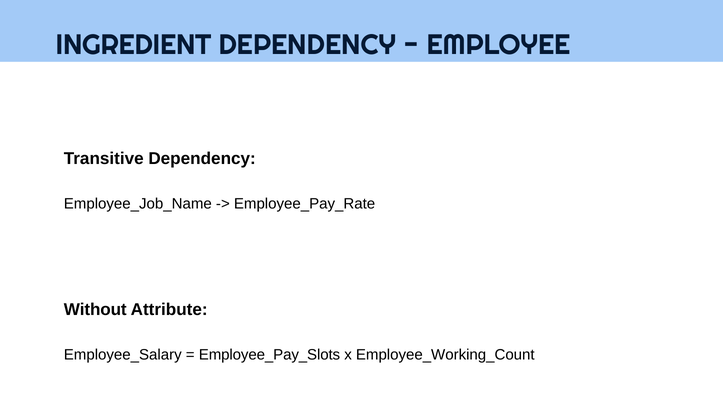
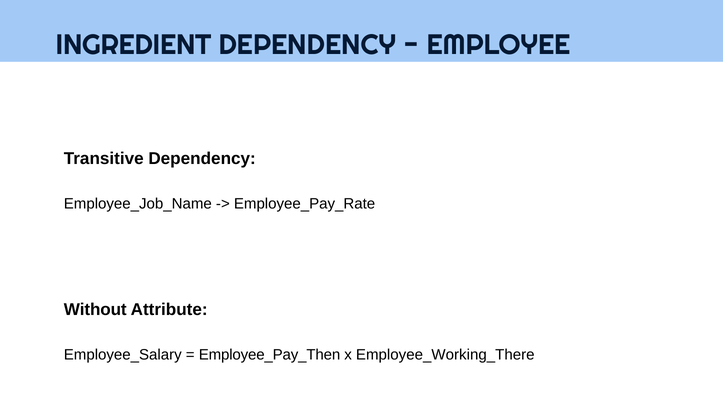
Employee_Pay_Slots: Employee_Pay_Slots -> Employee_Pay_Then (270, 355)
Employee_Working_Count: Employee_Working_Count -> Employee_Working_There (445, 355)
